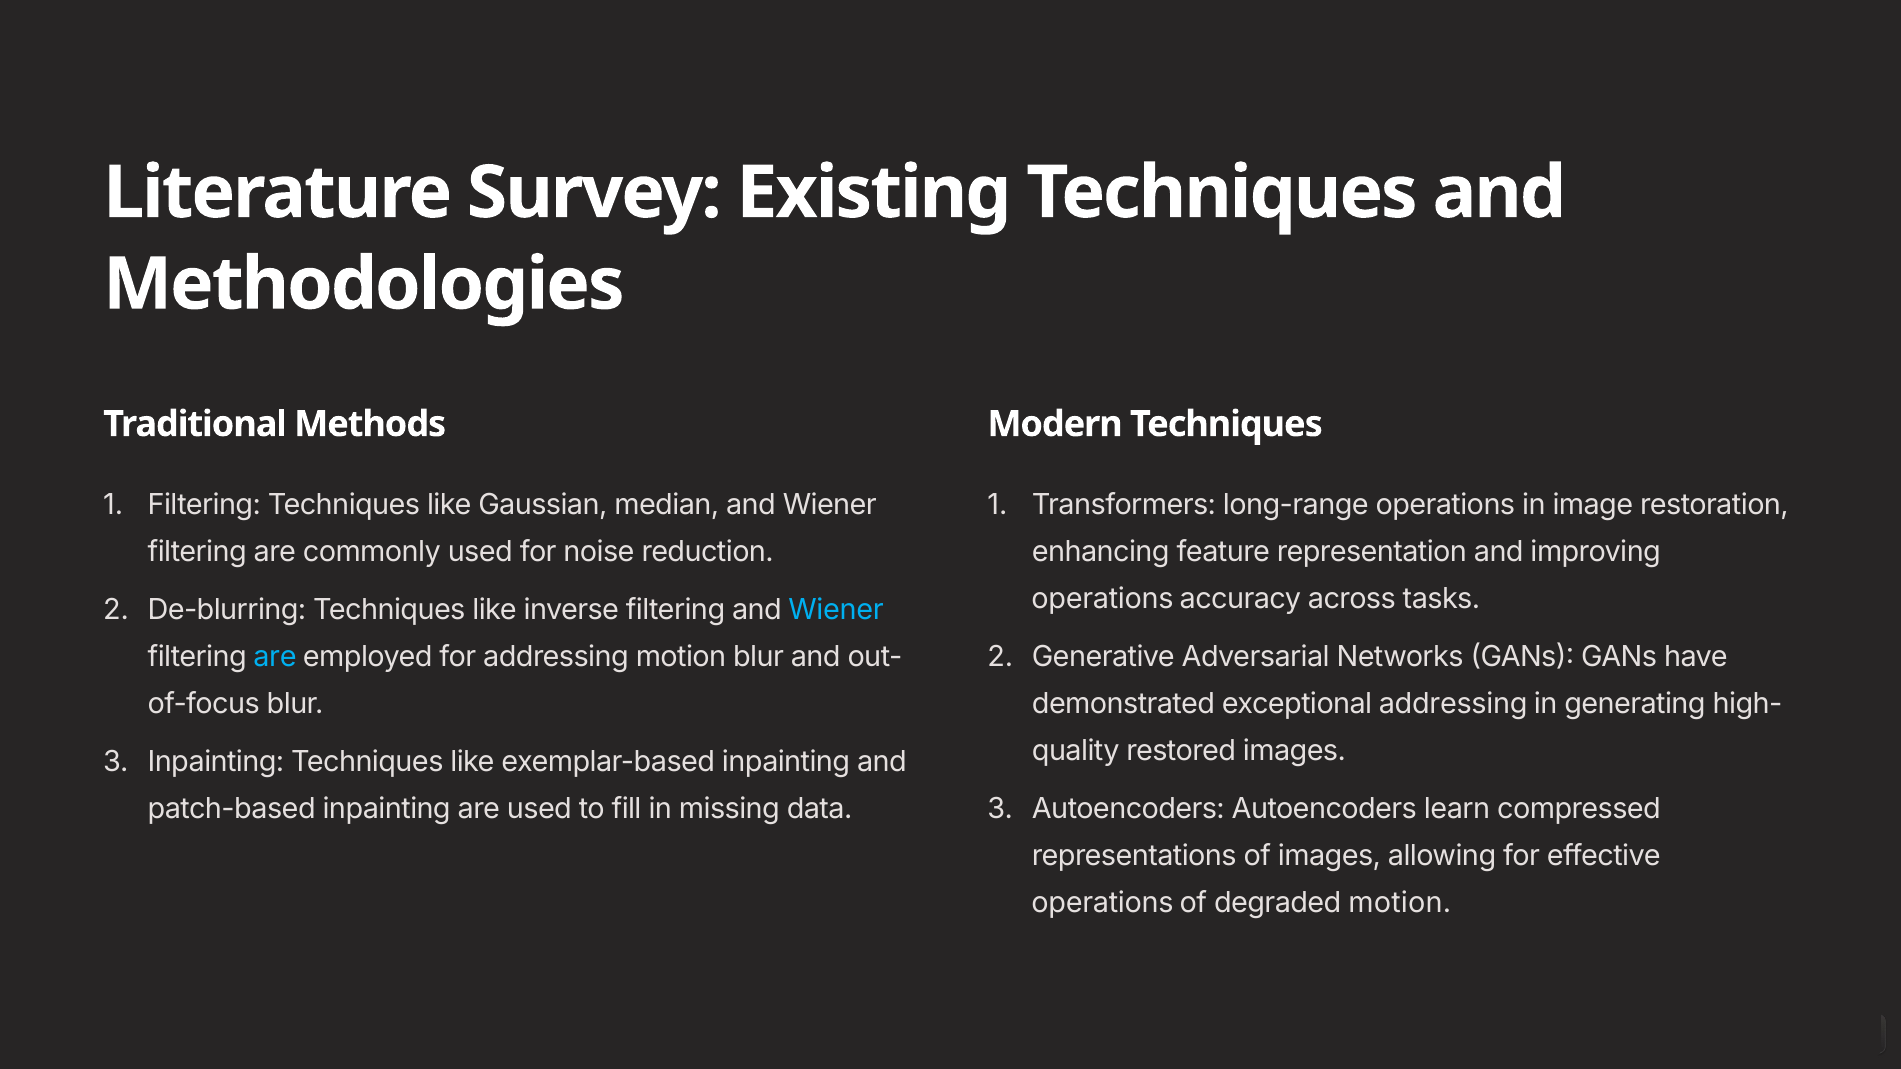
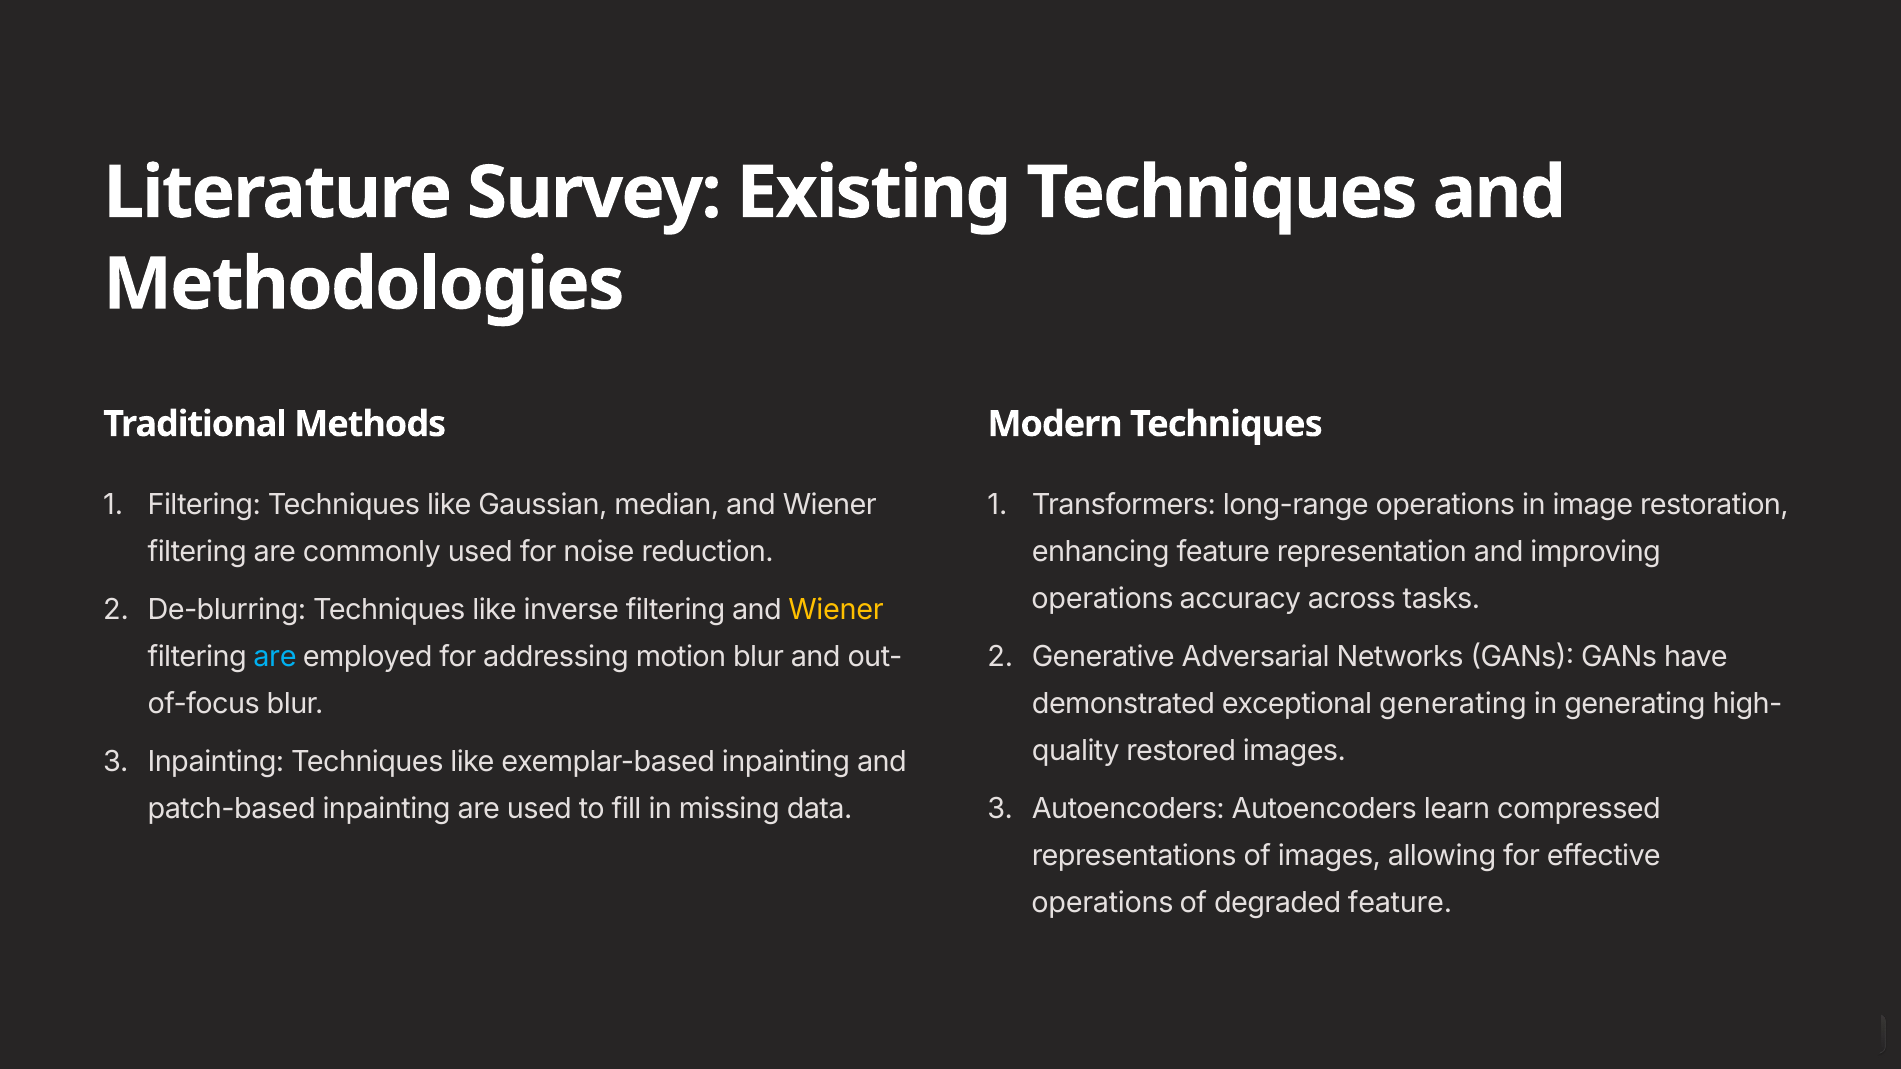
Wiener colour: light blue -> yellow (836, 610)
exceptional addressing: addressing -> generating (1453, 704)
degraded motion: motion -> feature (1400, 903)
